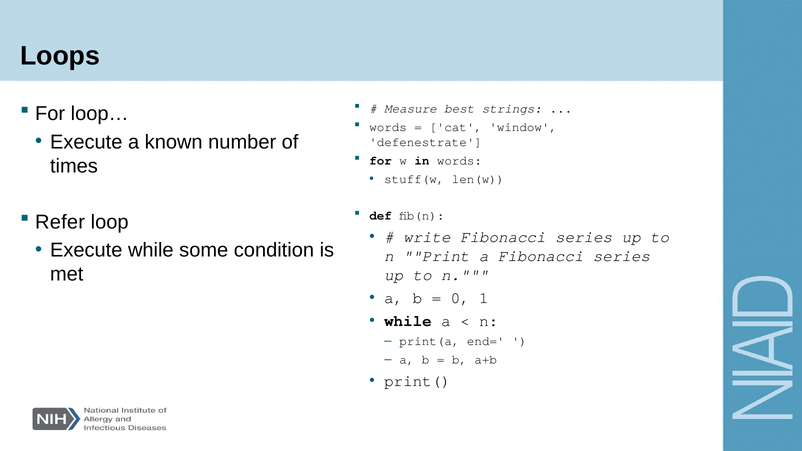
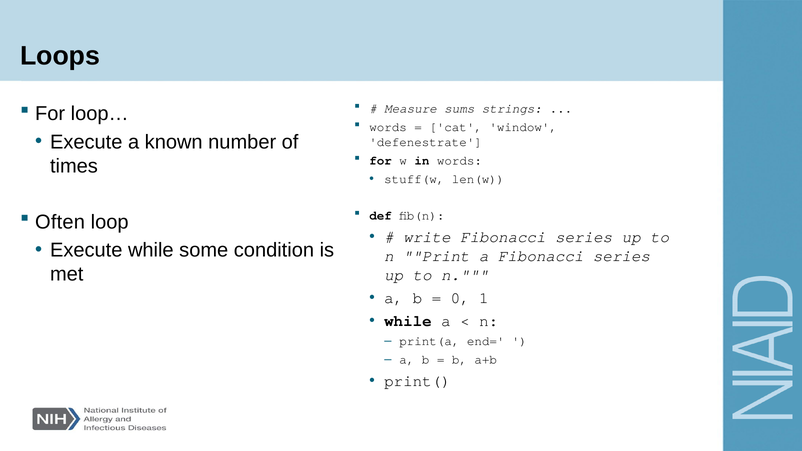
best: best -> sums (459, 109)
Refer: Refer -> Often (60, 222)
